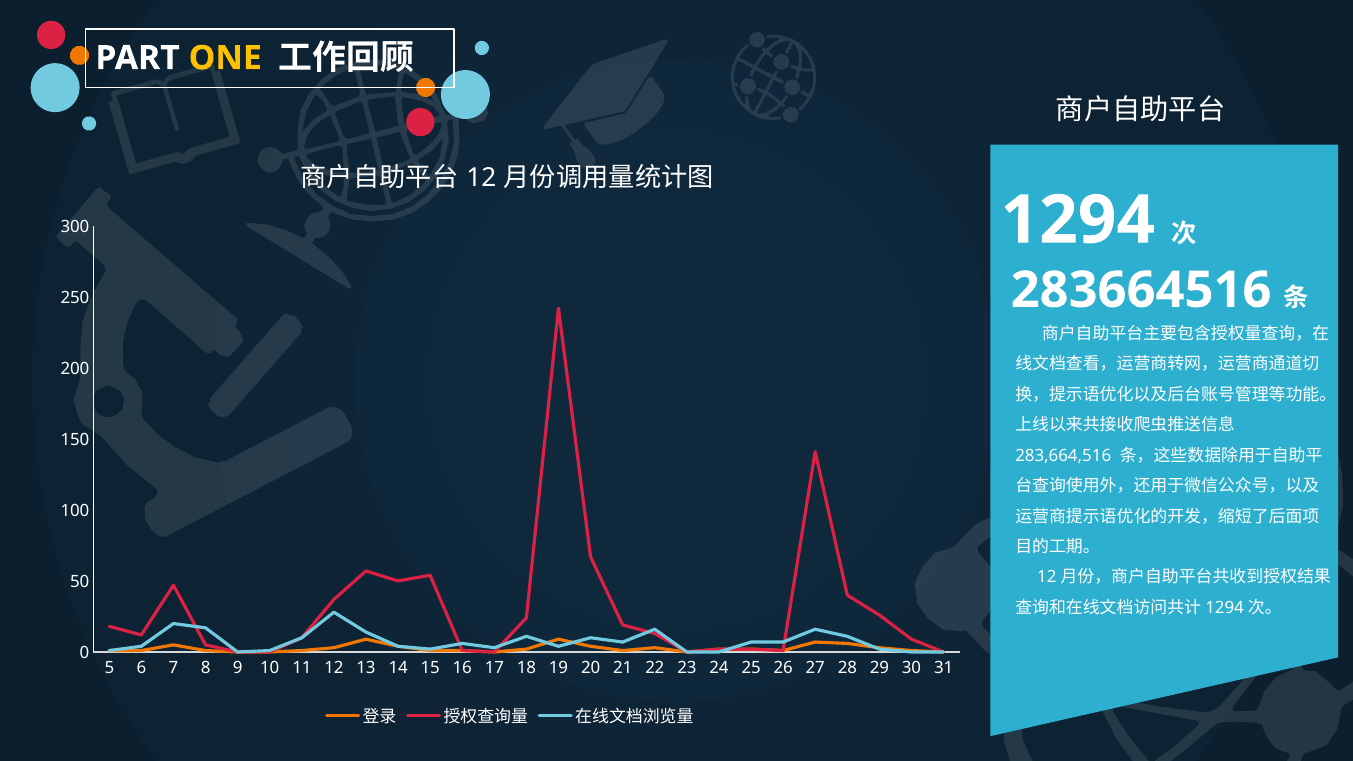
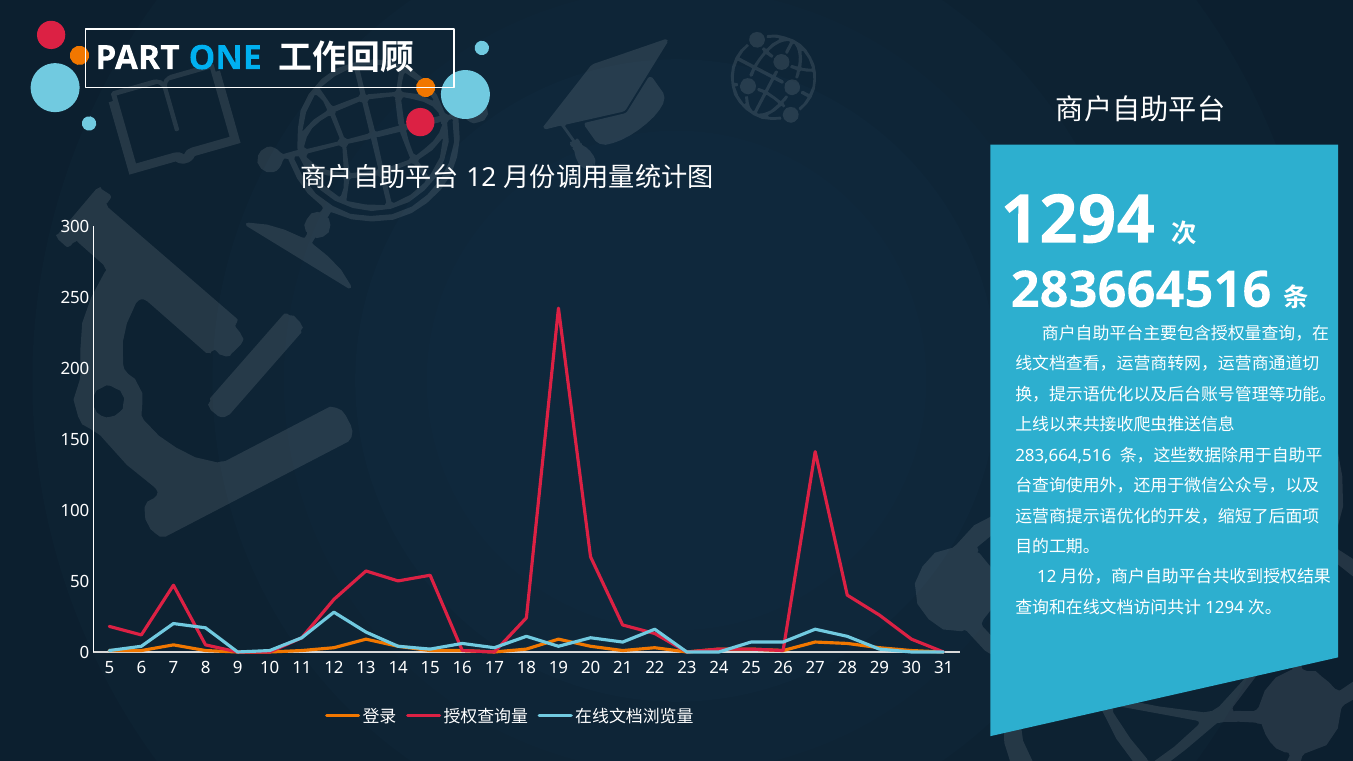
ONE colour: yellow -> light blue (225, 58)
